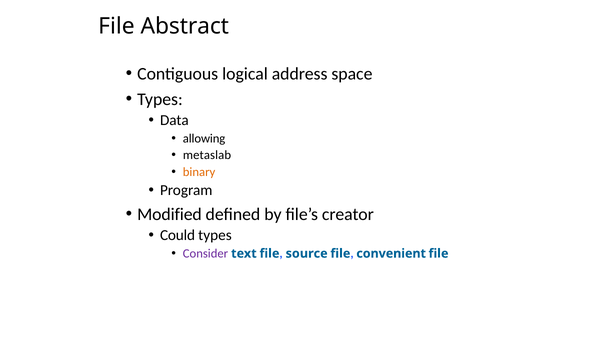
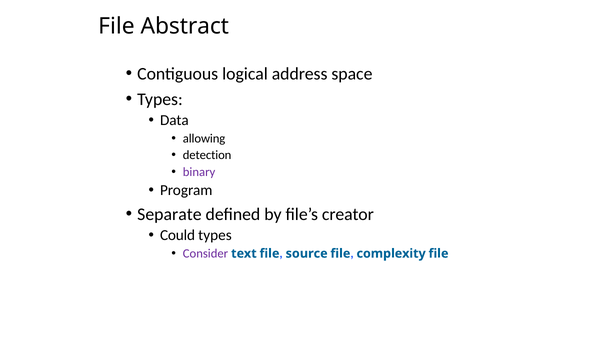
metaslab: metaslab -> detection (207, 155)
binary colour: orange -> purple (199, 172)
Modified: Modified -> Separate (169, 214)
convenient: convenient -> complexity (391, 254)
